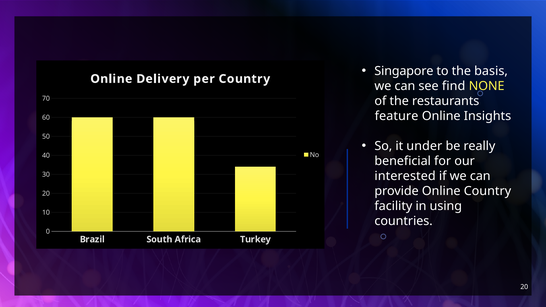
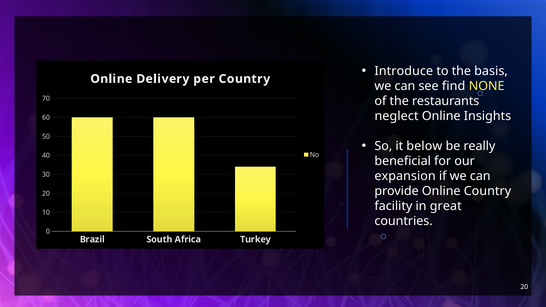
Singapore: Singapore -> Introduce (404, 71)
feature: feature -> neglect (397, 116)
under: under -> below (424, 146)
interested: interested -> expansion (405, 176)
using: using -> great (446, 206)
